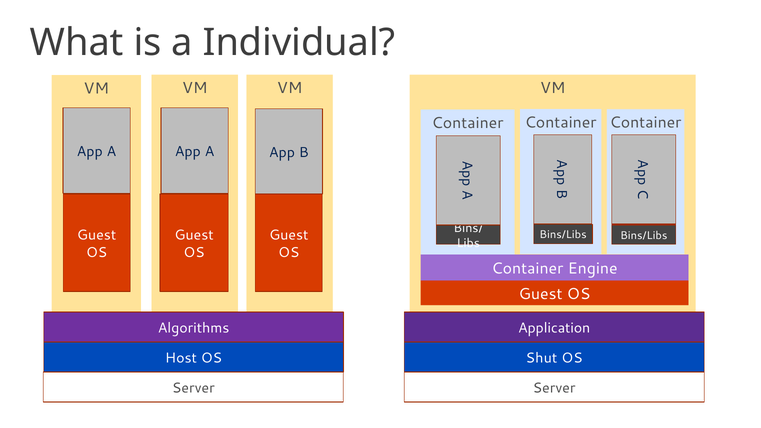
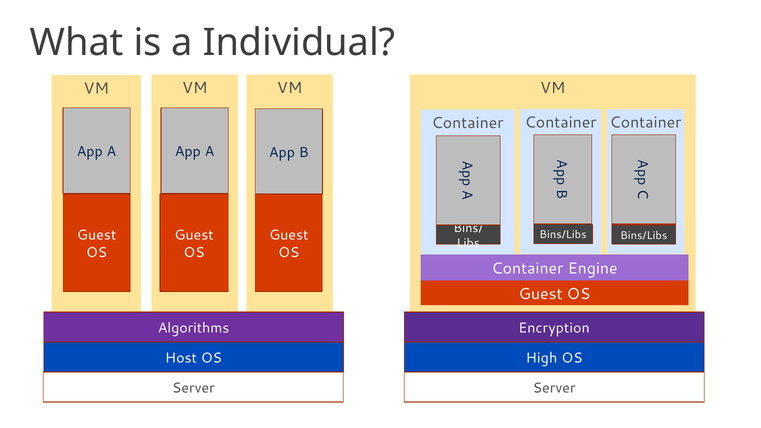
Application: Application -> Encryption (554, 328)
Shut: Shut -> High (541, 358)
